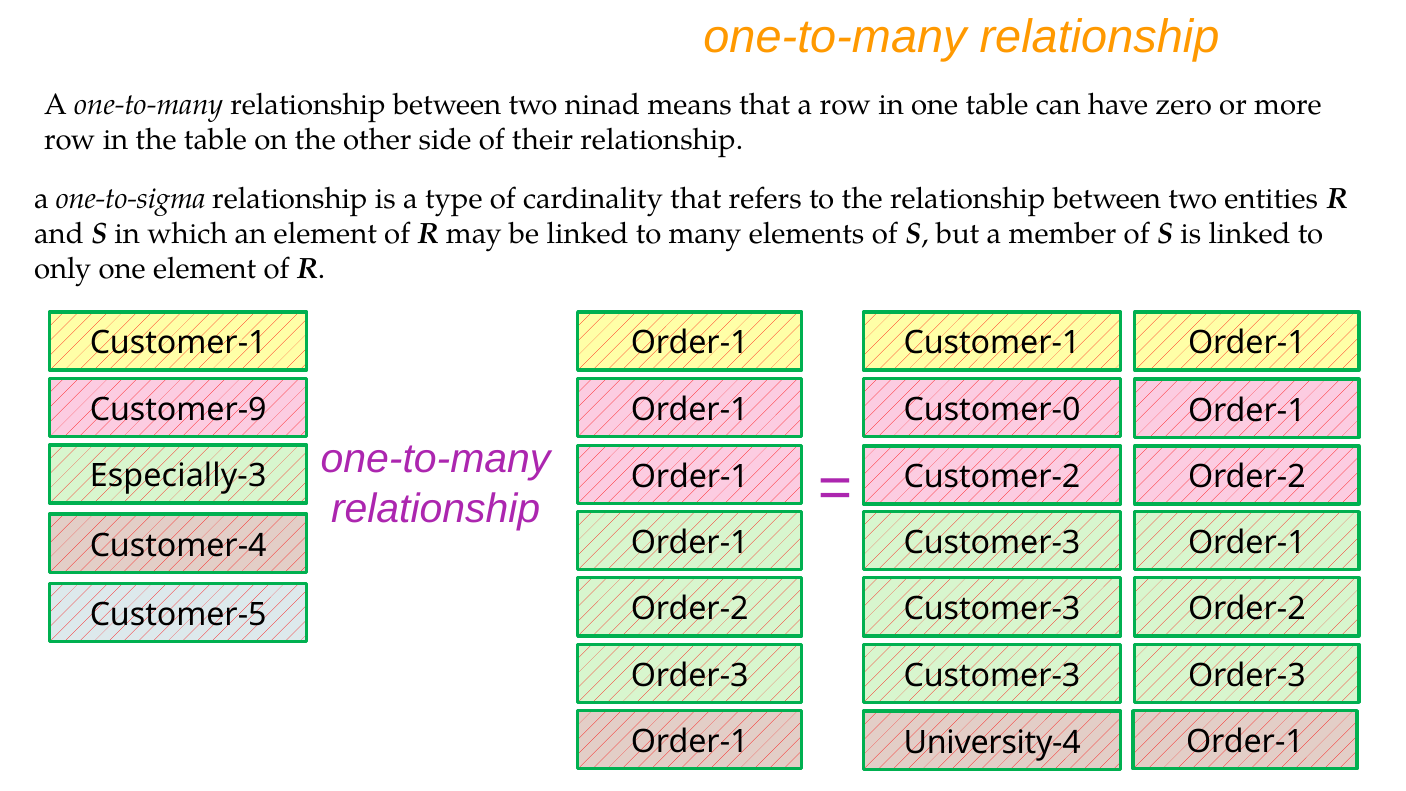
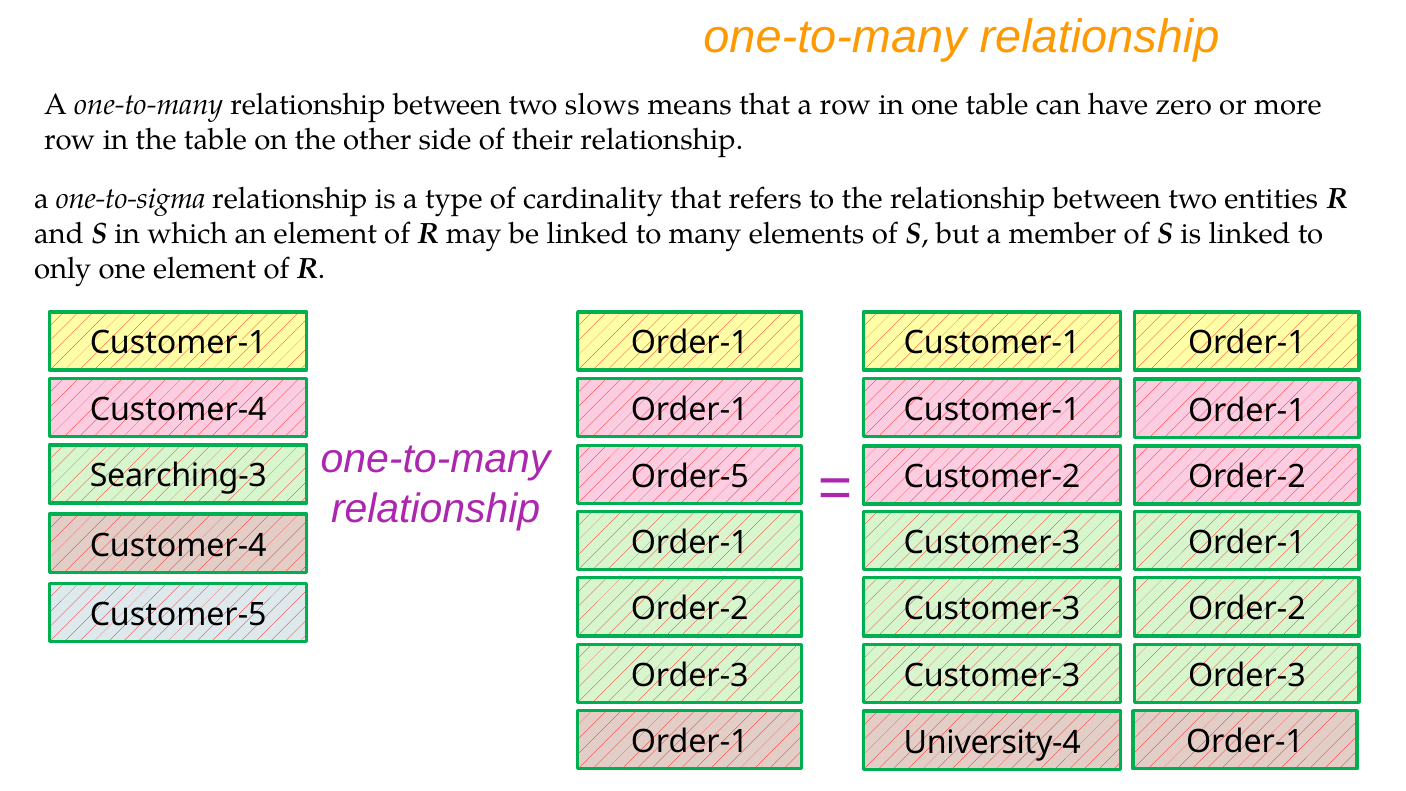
ninad: ninad -> slows (602, 105)
Customer-0: Customer-0 -> Customer-1 (992, 409)
Customer-9: Customer-9 -> Customer-4 (178, 410)
Especially-3: Especially-3 -> Searching-3 (178, 476)
Order-1: Order-1 -> Order-5 (690, 477)
